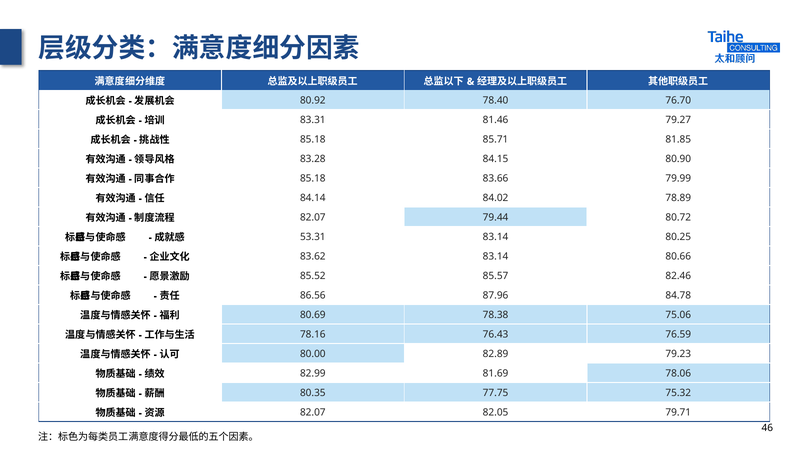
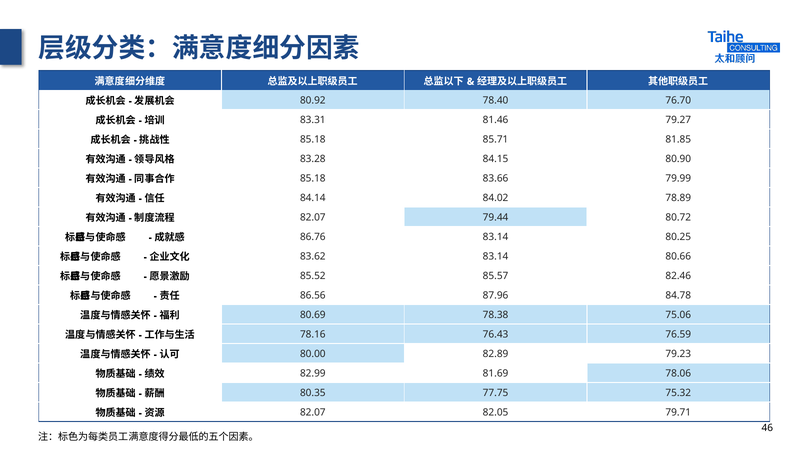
53.31: 53.31 -> 86.76 (313, 237)
